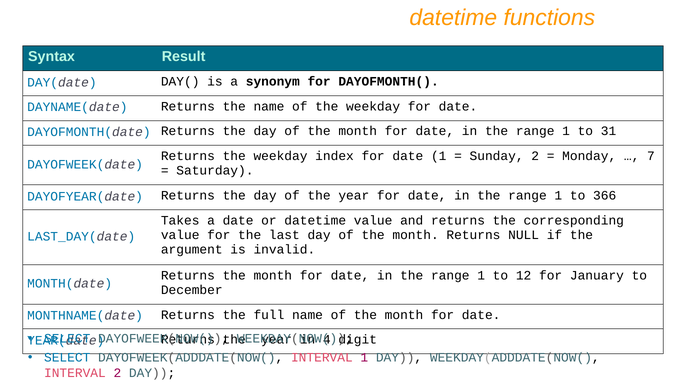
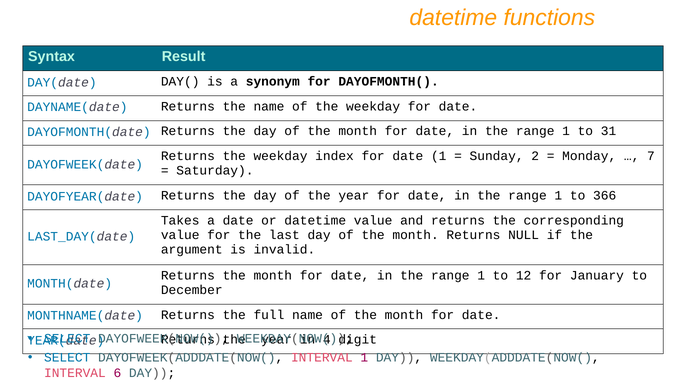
INTERVAL 2: 2 -> 6 (117, 373)
